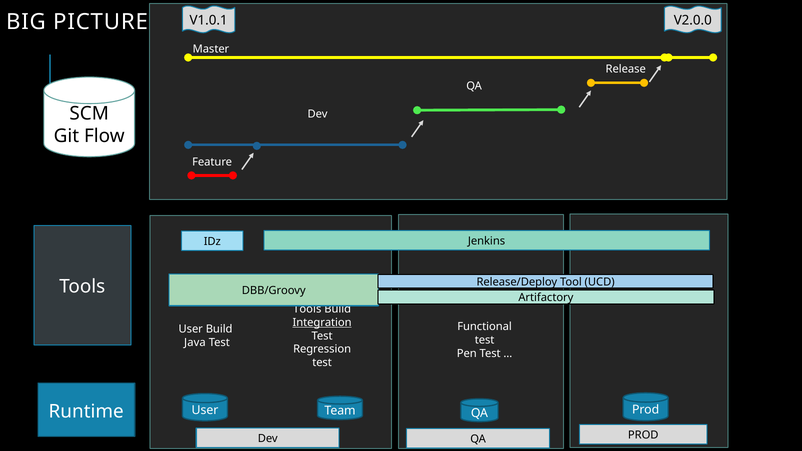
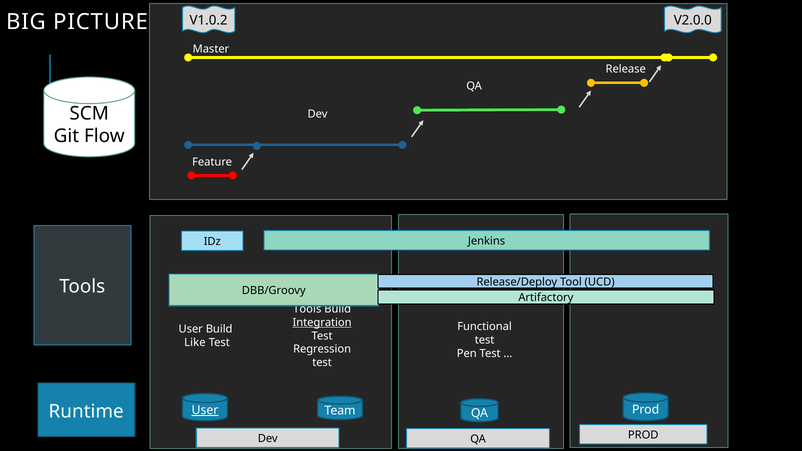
V1.0.1: V1.0.1 -> V1.0.2 (209, 20)
Java: Java -> Like (195, 343)
User underline: none -> present (205, 410)
